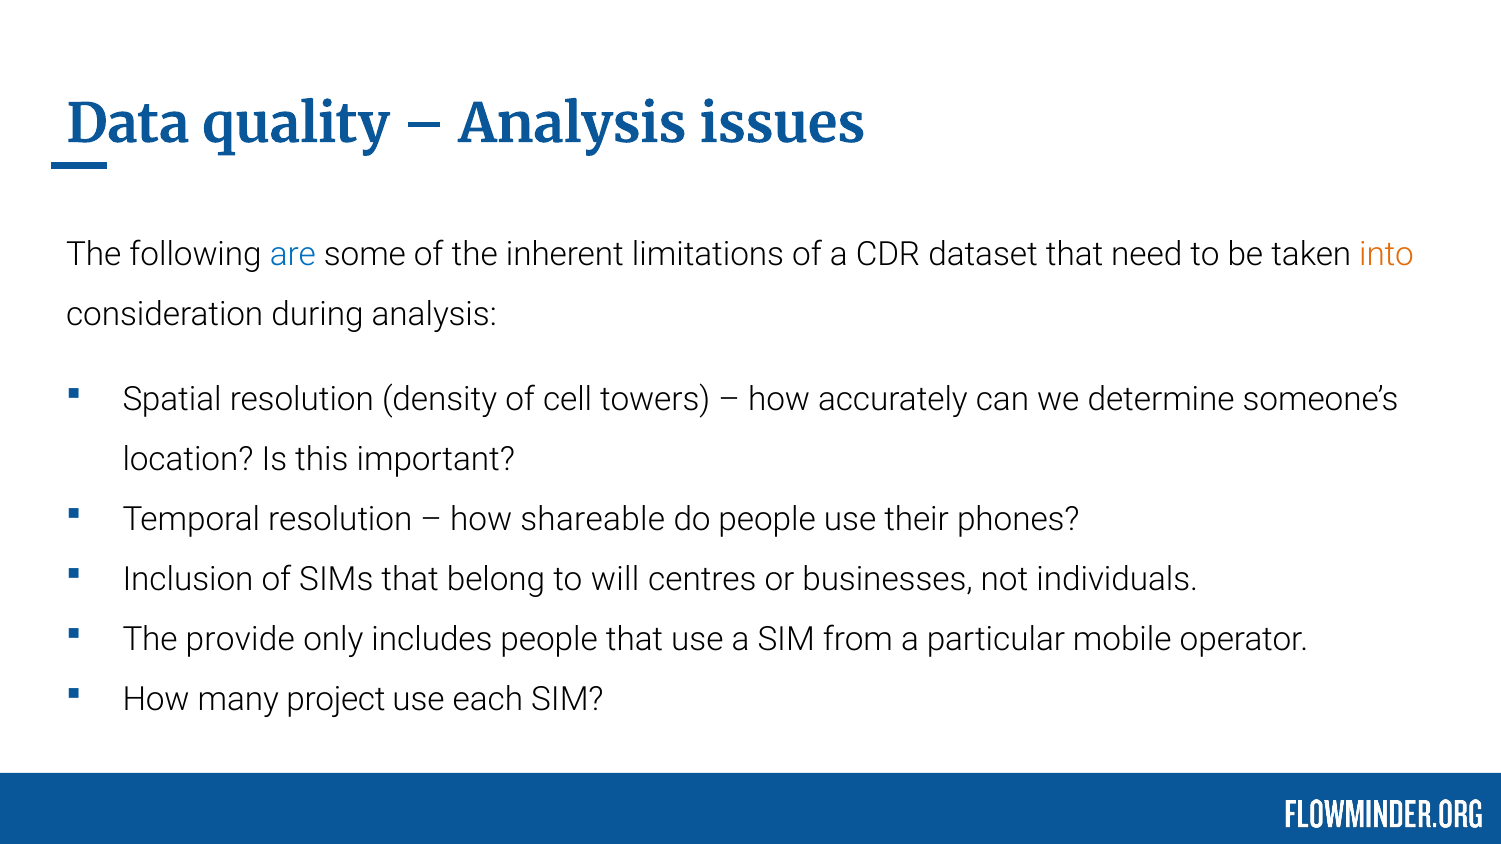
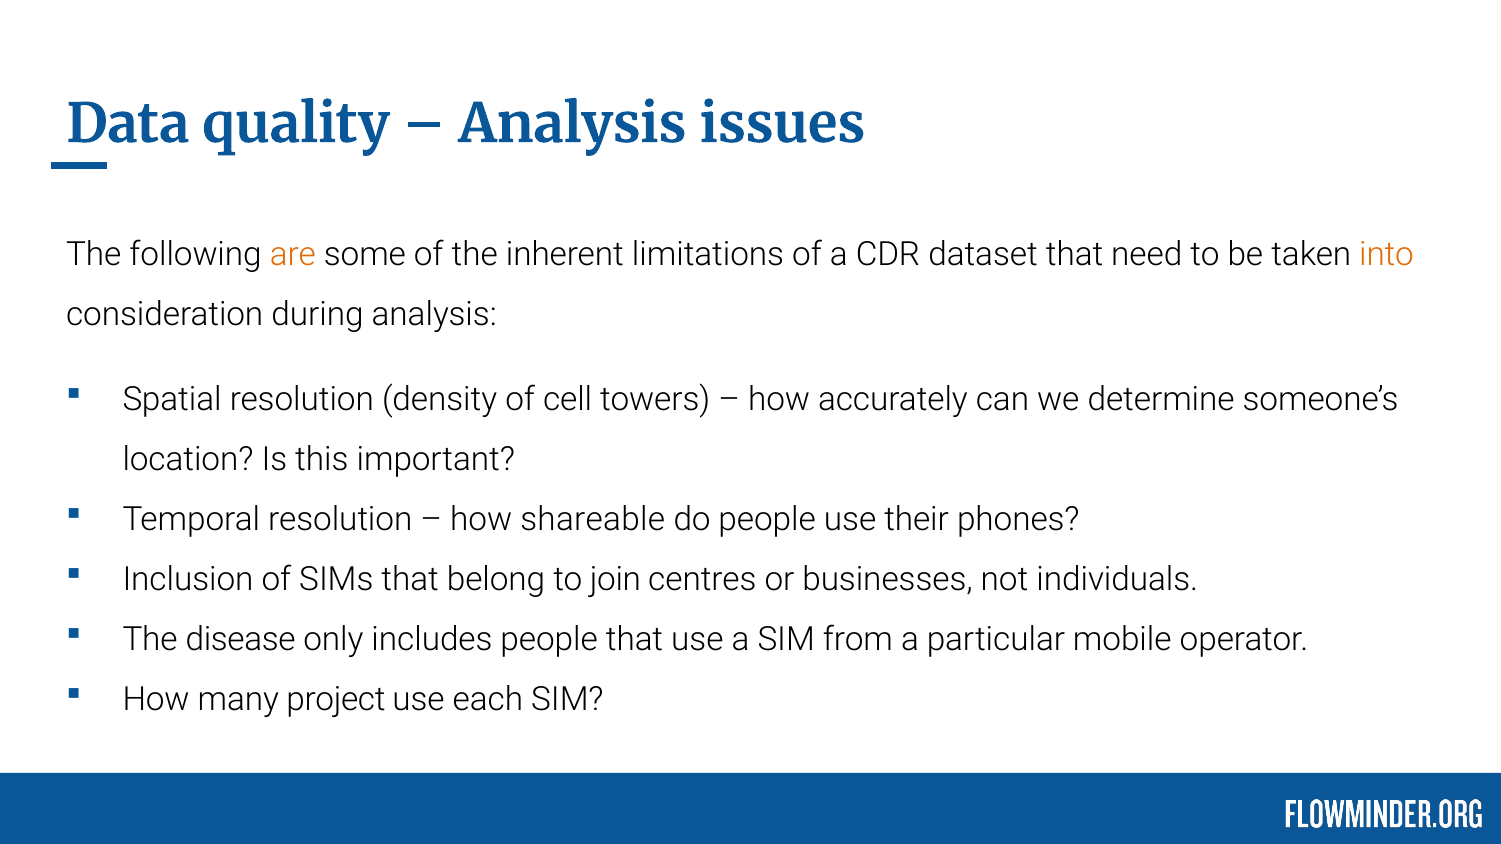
are colour: blue -> orange (293, 255)
will: will -> join (615, 580)
provide: provide -> disease (241, 640)
